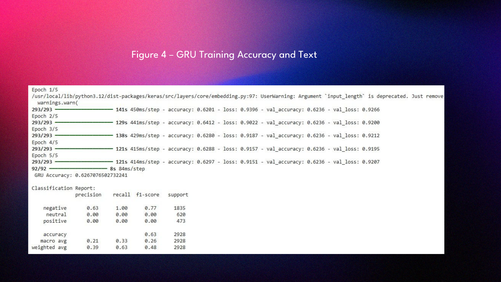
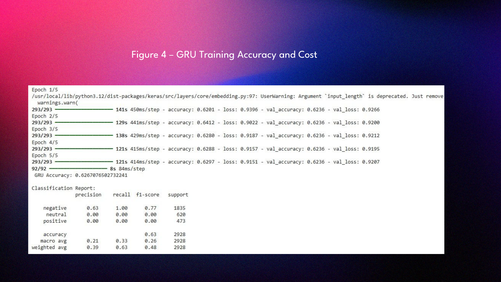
Text: Text -> Cost (308, 54)
